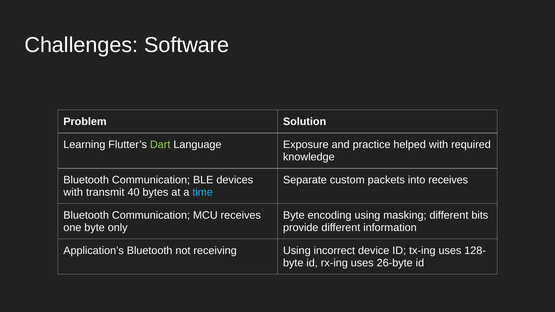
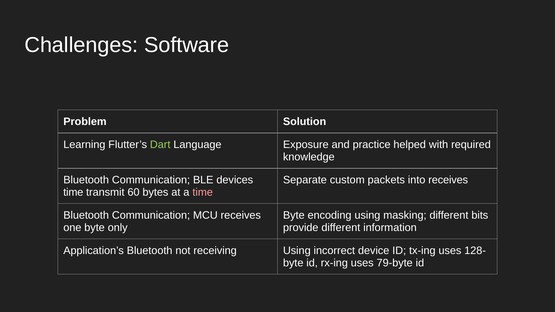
with: with -> time (73, 192)
40: 40 -> 60 (134, 192)
time colour: light blue -> pink (203, 192)
26-byte: 26-byte -> 79-byte (395, 263)
